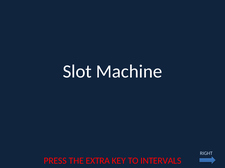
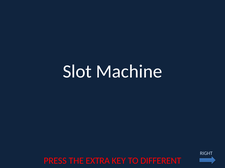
INTERVALS: INTERVALS -> DIFFERENT (161, 161)
